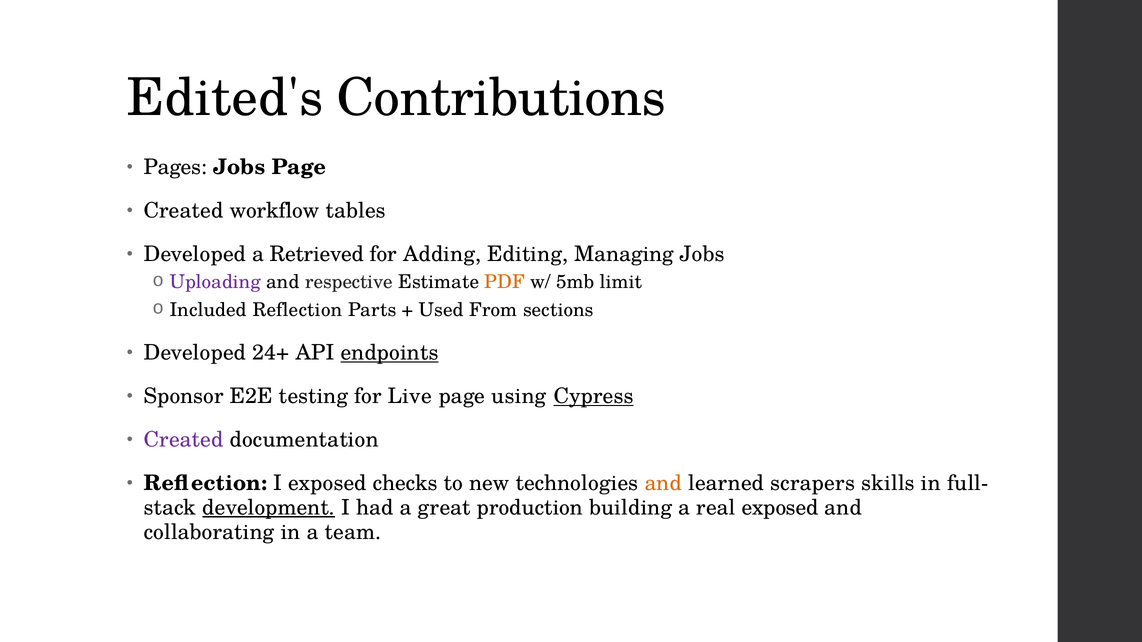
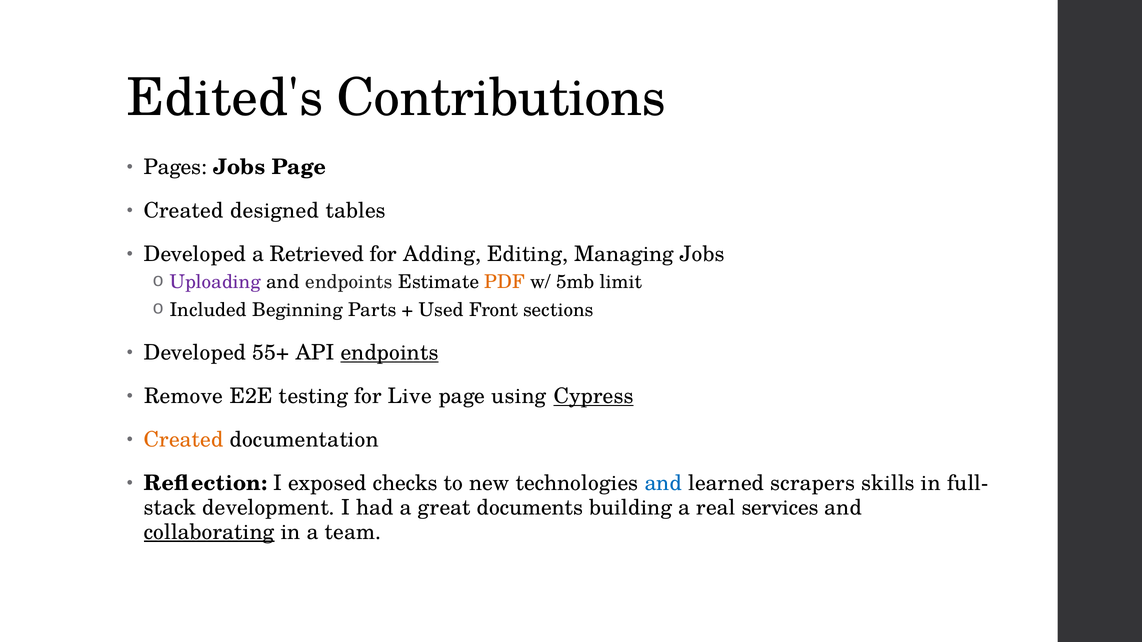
workflow: workflow -> designed (275, 211)
and respective: respective -> endpoints (349, 282)
Included Reflection: Reflection -> Beginning (298, 310)
From: From -> Front (494, 310)
24+: 24+ -> 55+ (271, 353)
Sponsor: Sponsor -> Remove (184, 397)
Created colour: purple -> orange (184, 440)
and colour: orange -> blue (663, 483)
development underline: present -> none (269, 508)
production: production -> documents (530, 508)
real exposed: exposed -> services (780, 508)
collaborating underline: none -> present (209, 532)
